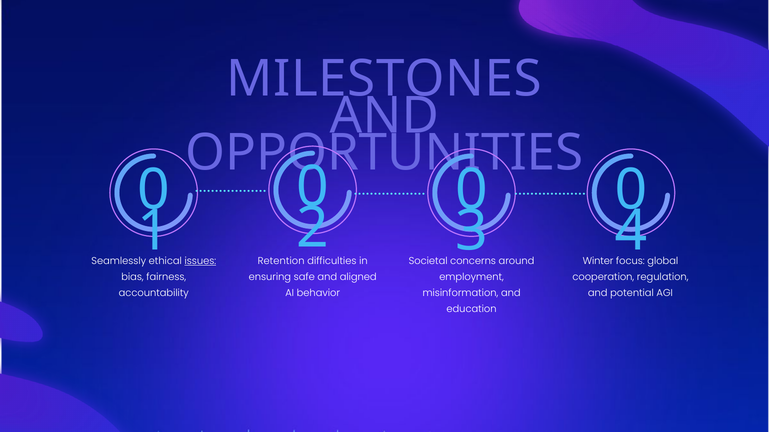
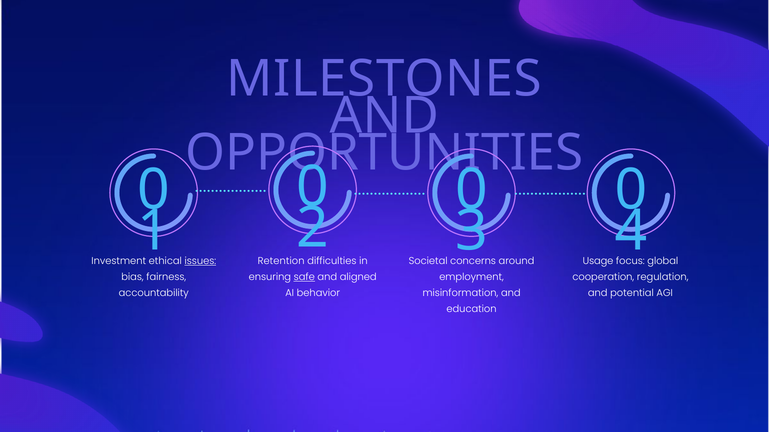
Seamlessly: Seamlessly -> Investment (119, 261)
Winter: Winter -> Usage (598, 261)
safe underline: none -> present (304, 277)
